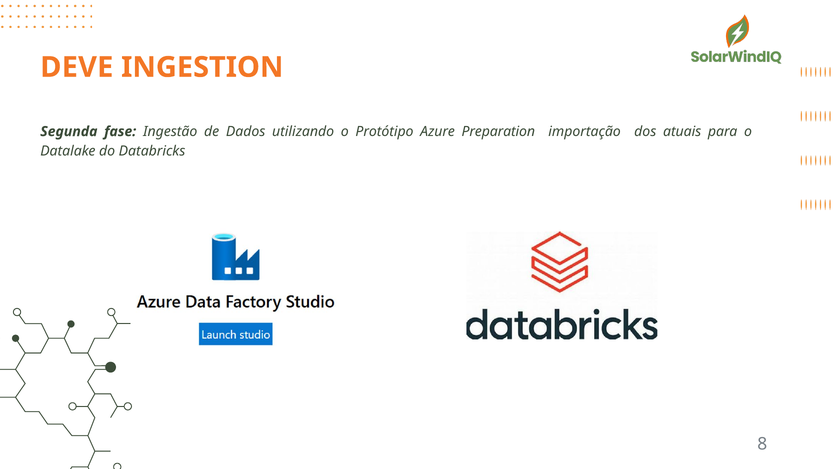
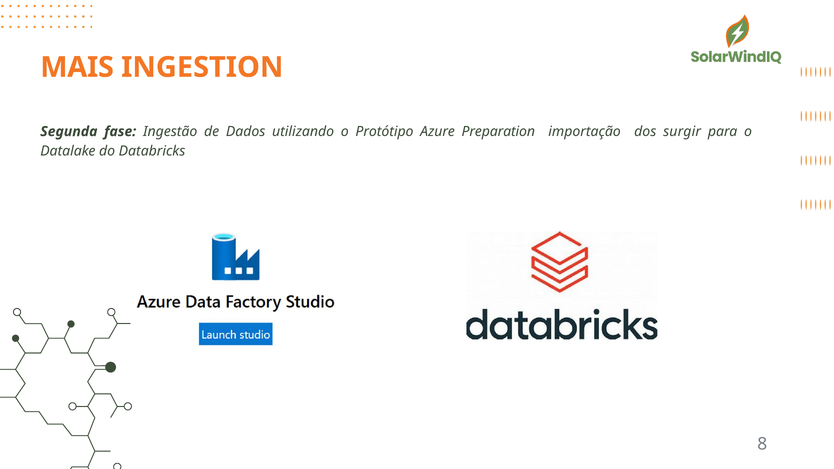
DEVE: DEVE -> MAIS (77, 67)
atuais: atuais -> surgir (682, 132)
